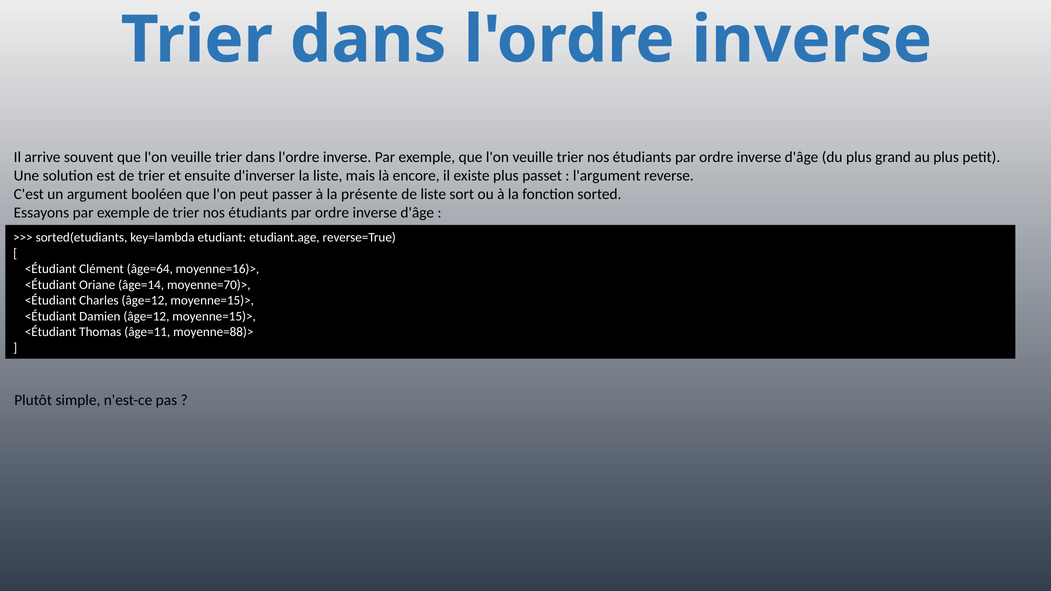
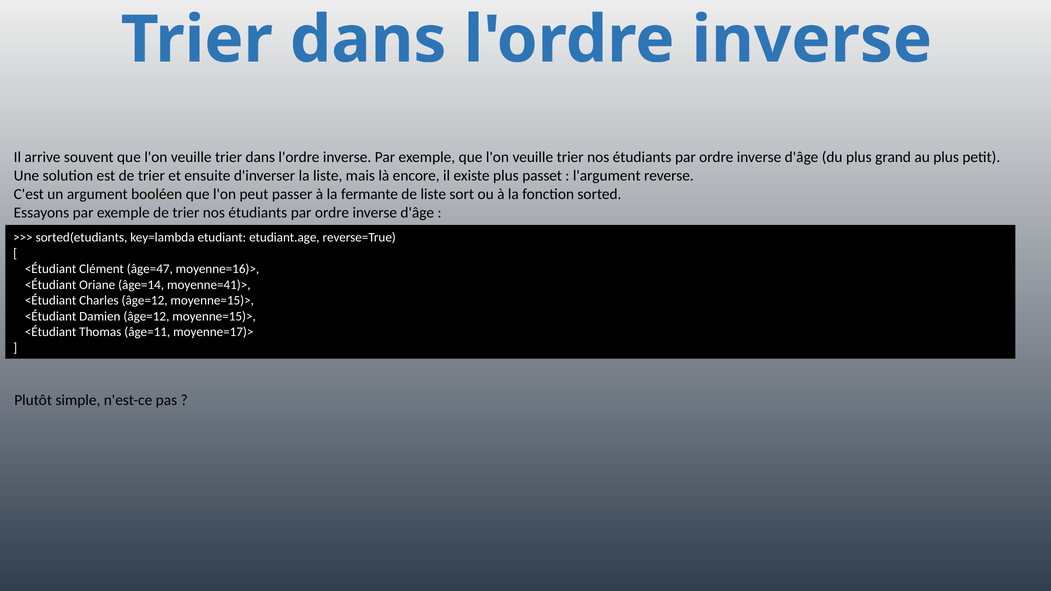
présente: présente -> fermante (369, 194)
âge=64: âge=64 -> âge=47 (150, 269)
moyenne=70)>: moyenne=70)> -> moyenne=41)> (209, 285)
moyenne=88)>: moyenne=88)> -> moyenne=17)> (213, 332)
